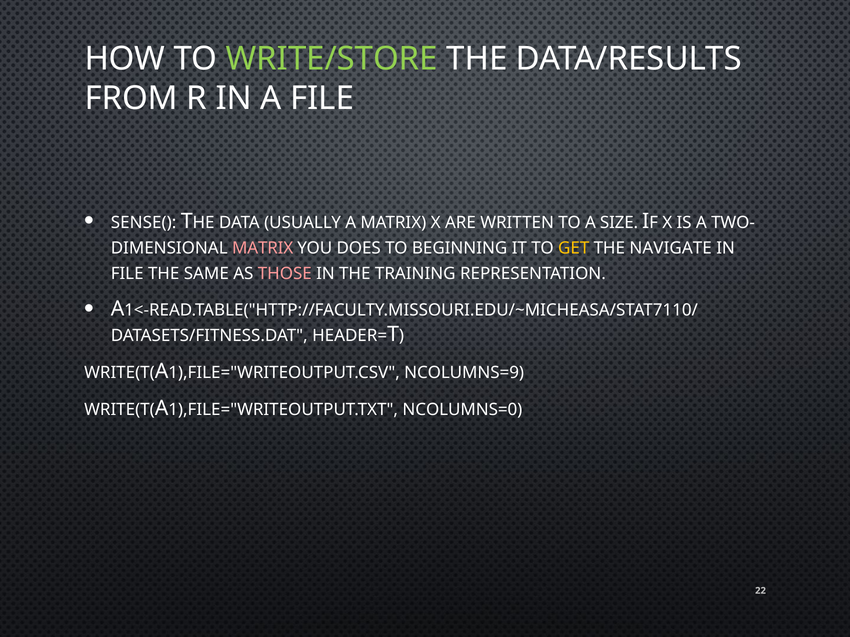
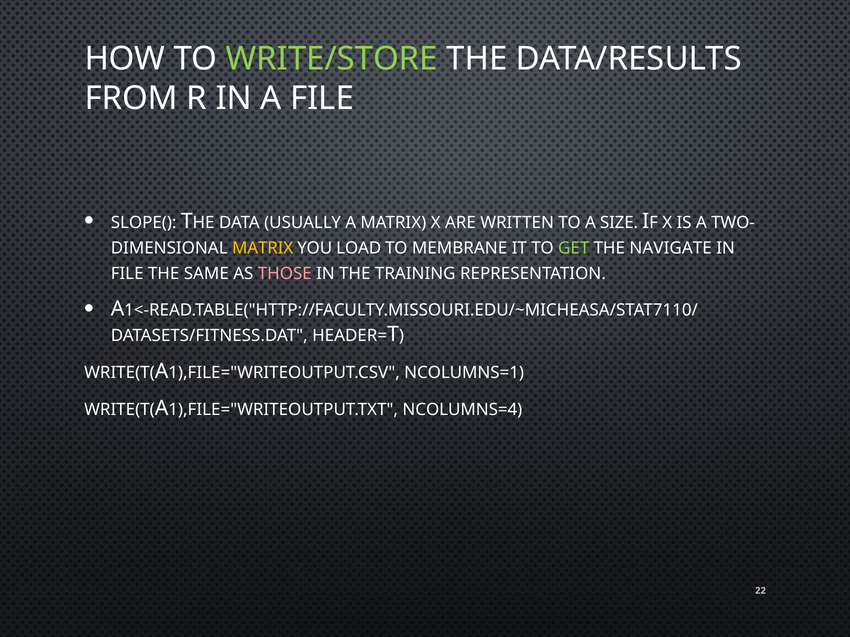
SENSE(: SENSE( -> SLOPE( (144, 223)
MATRIX colour: pink -> yellow (263, 248)
DOES: DOES -> LOAD (359, 248)
BEGINNING: BEGINNING -> MEMBRANE (460, 248)
GET colour: yellow -> light green (574, 248)
NCOLUMNS=9: NCOLUMNS=9 -> NCOLUMNS=1 (464, 373)
NCOLUMNS=0: NCOLUMNS=0 -> NCOLUMNS=4 (462, 410)
